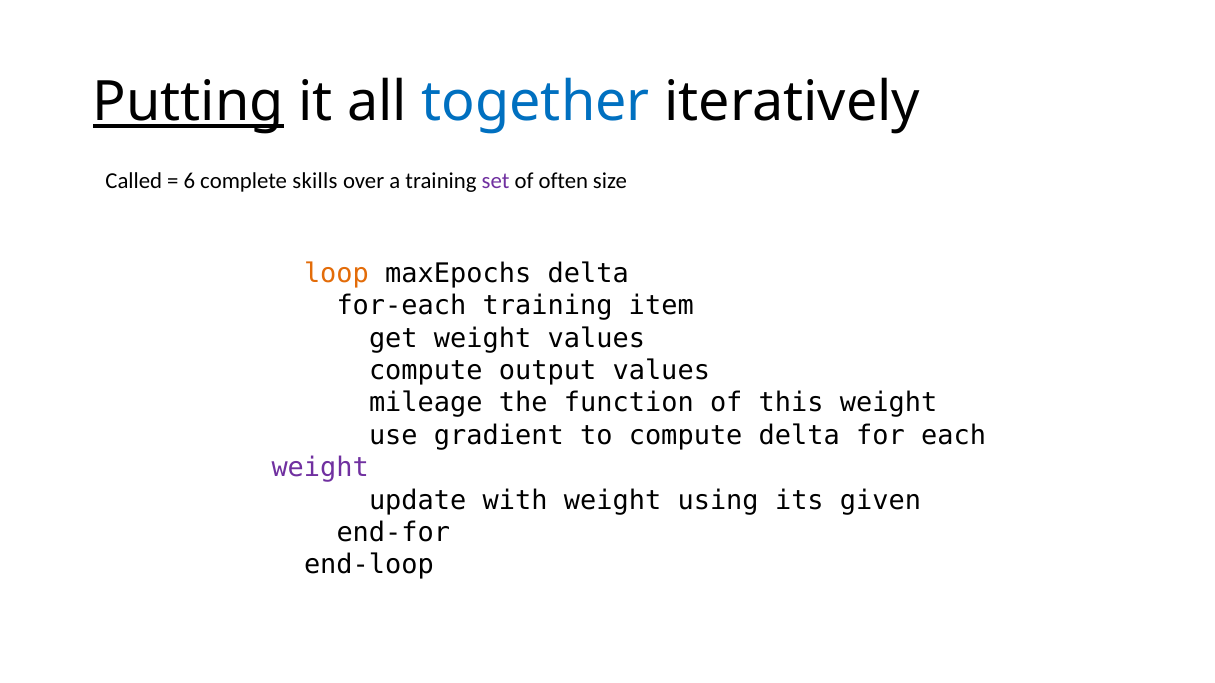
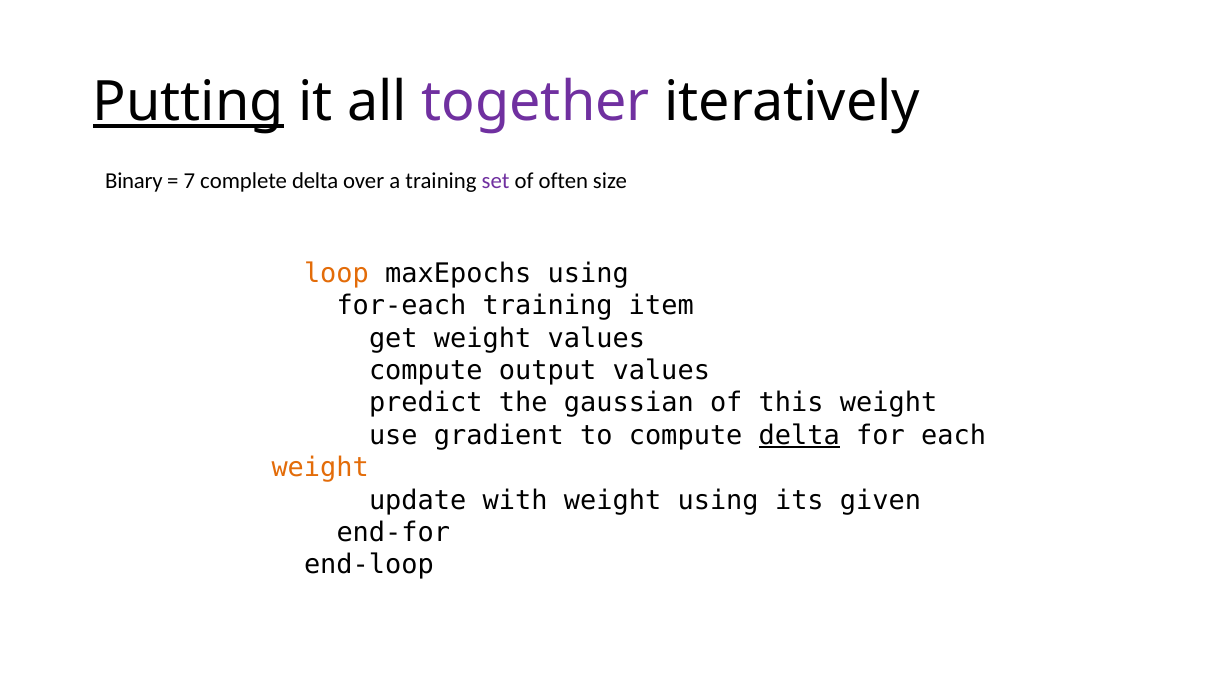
together colour: blue -> purple (536, 102)
Called: Called -> Binary (134, 181)
6: 6 -> 7 (189, 181)
complete skills: skills -> delta (315, 181)
maxEpochs delta: delta -> using (588, 273)
mileage: mileage -> predict (426, 403)
function: function -> gaussian (629, 403)
delta underline: none -> present (799, 436)
weight colour: purple -> orange (320, 468)
